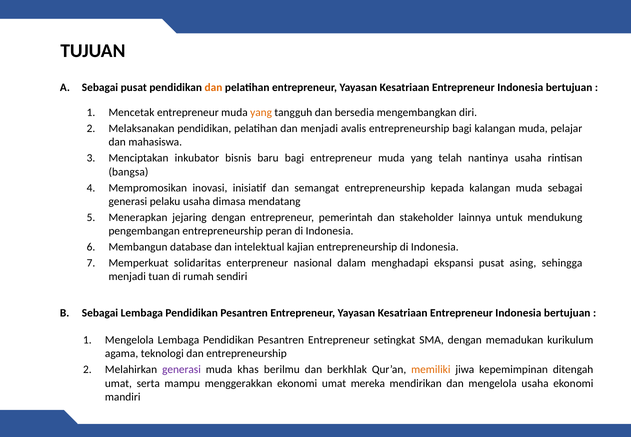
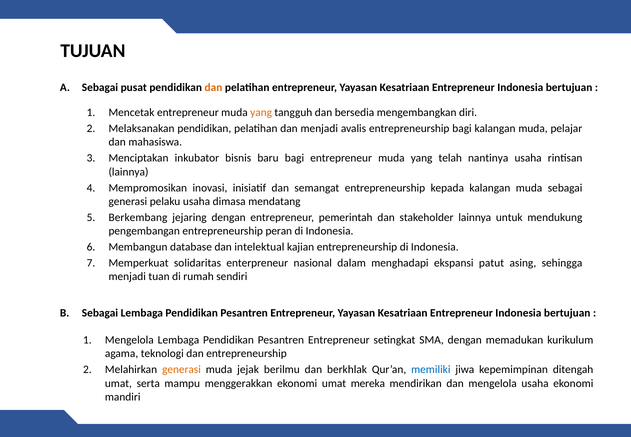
bangsa: bangsa -> lainnya (128, 172)
Menerapkan: Menerapkan -> Berkembang (138, 217)
ekspansi pusat: pusat -> patut (492, 263)
generasi colour: purple -> orange (182, 370)
khas: khas -> jejak (248, 370)
memiliki colour: orange -> blue (431, 370)
